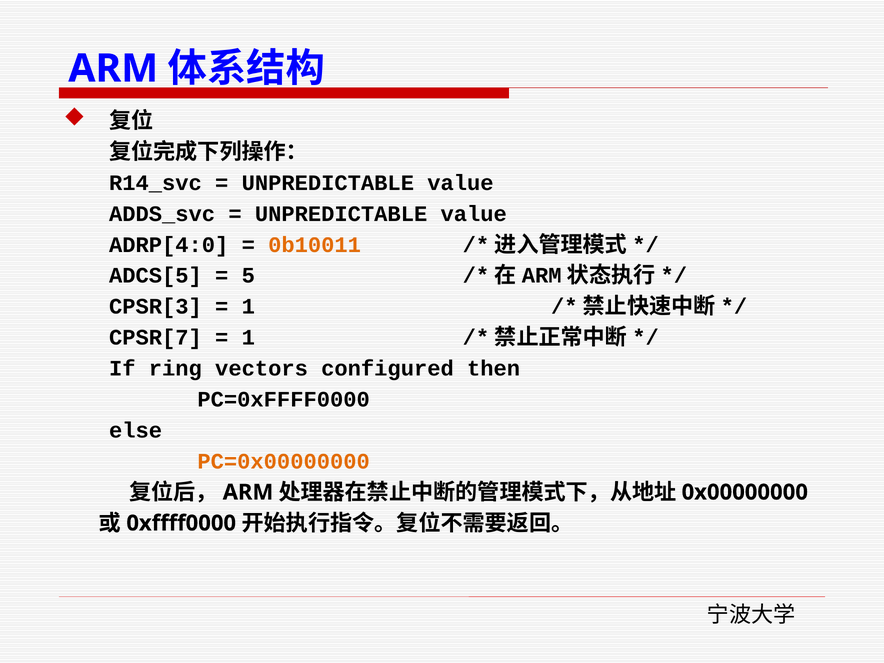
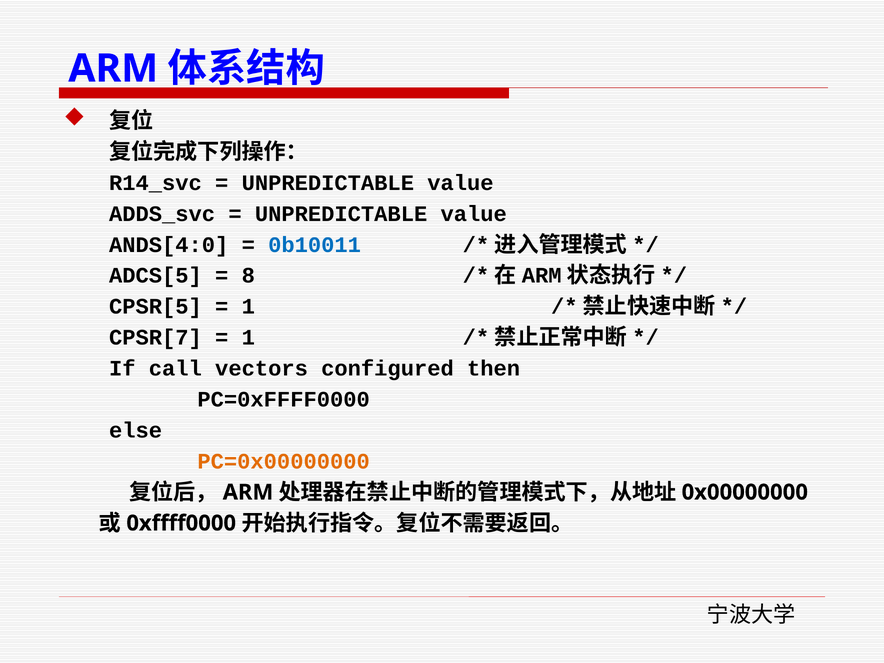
ADRP[4:0: ADRP[4:0 -> ANDS[4:0 (169, 245)
0b10011 colour: orange -> blue (315, 245)
5: 5 -> 8 (248, 276)
CPSR[3: CPSR[3 -> CPSR[5 (155, 307)
ring: ring -> call (175, 369)
